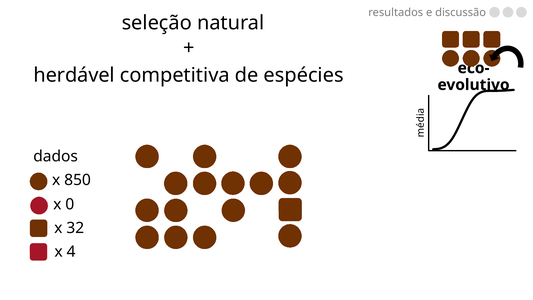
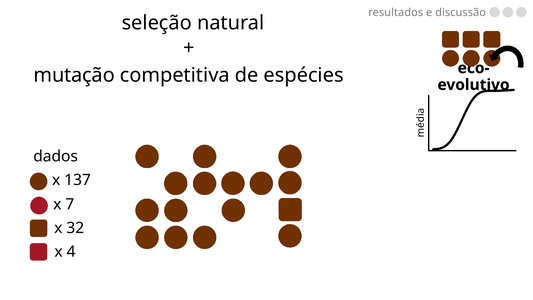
herdável: herdável -> mutação (74, 75)
850: 850 -> 137 (78, 180)
0: 0 -> 7 (70, 204)
